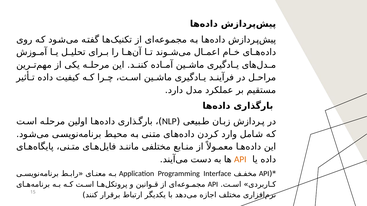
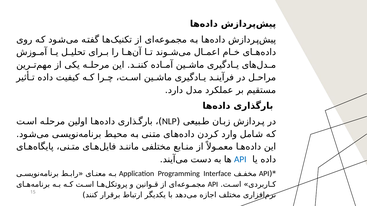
API colour: orange -> blue (240, 160)
